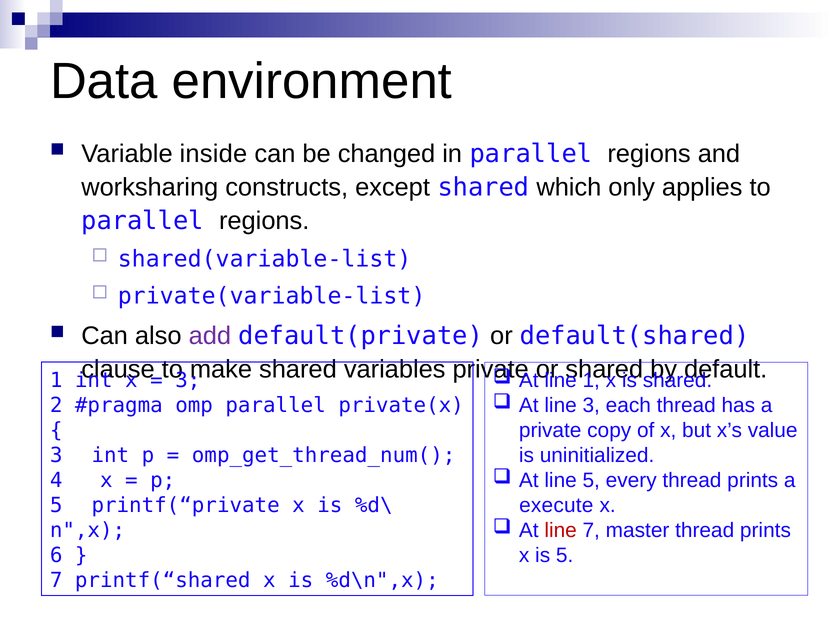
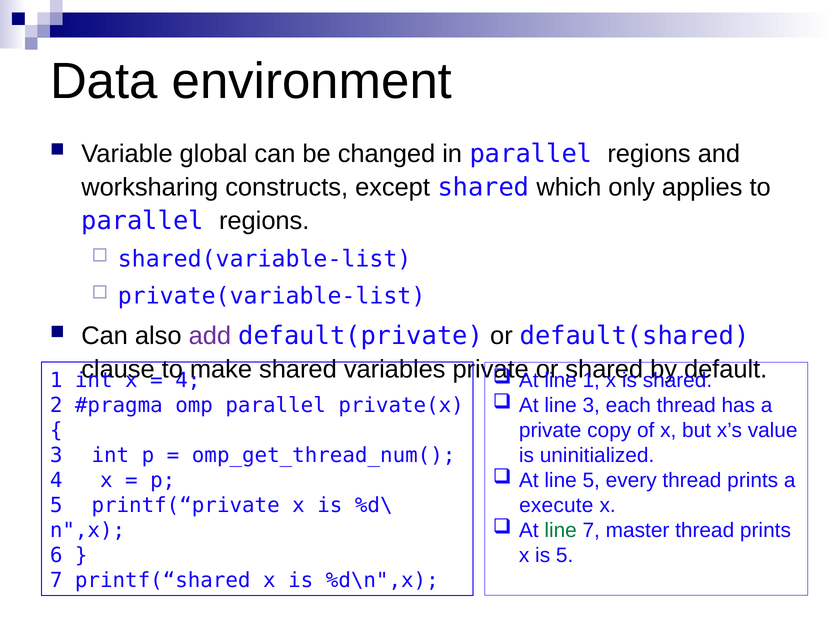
inside: inside -> global (214, 154)
3: 3 -> 4 (188, 381)
line colour: red -> green (561, 531)
